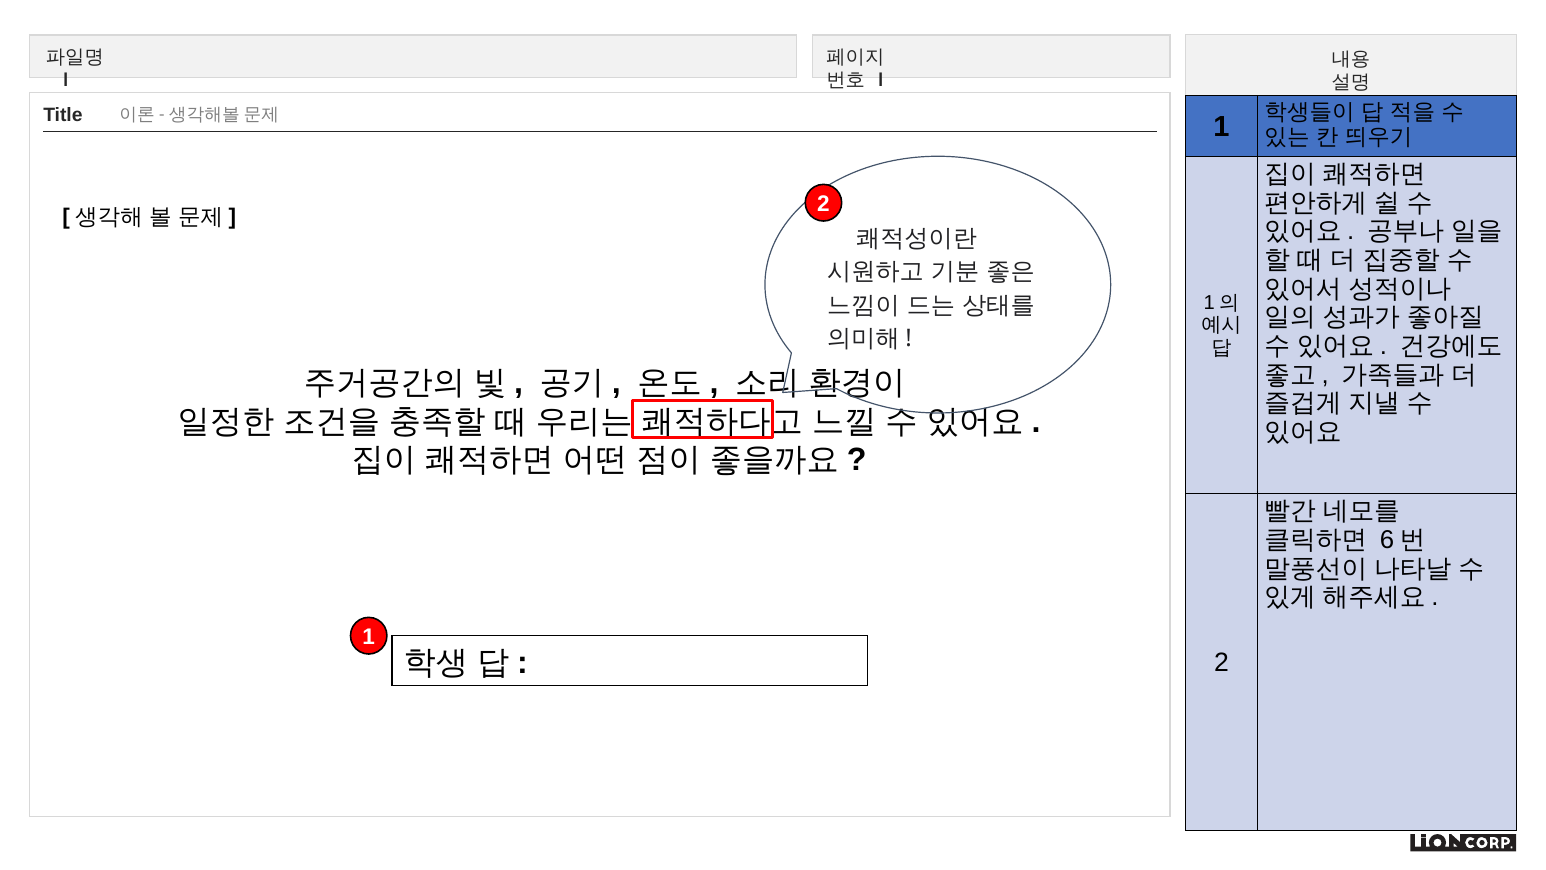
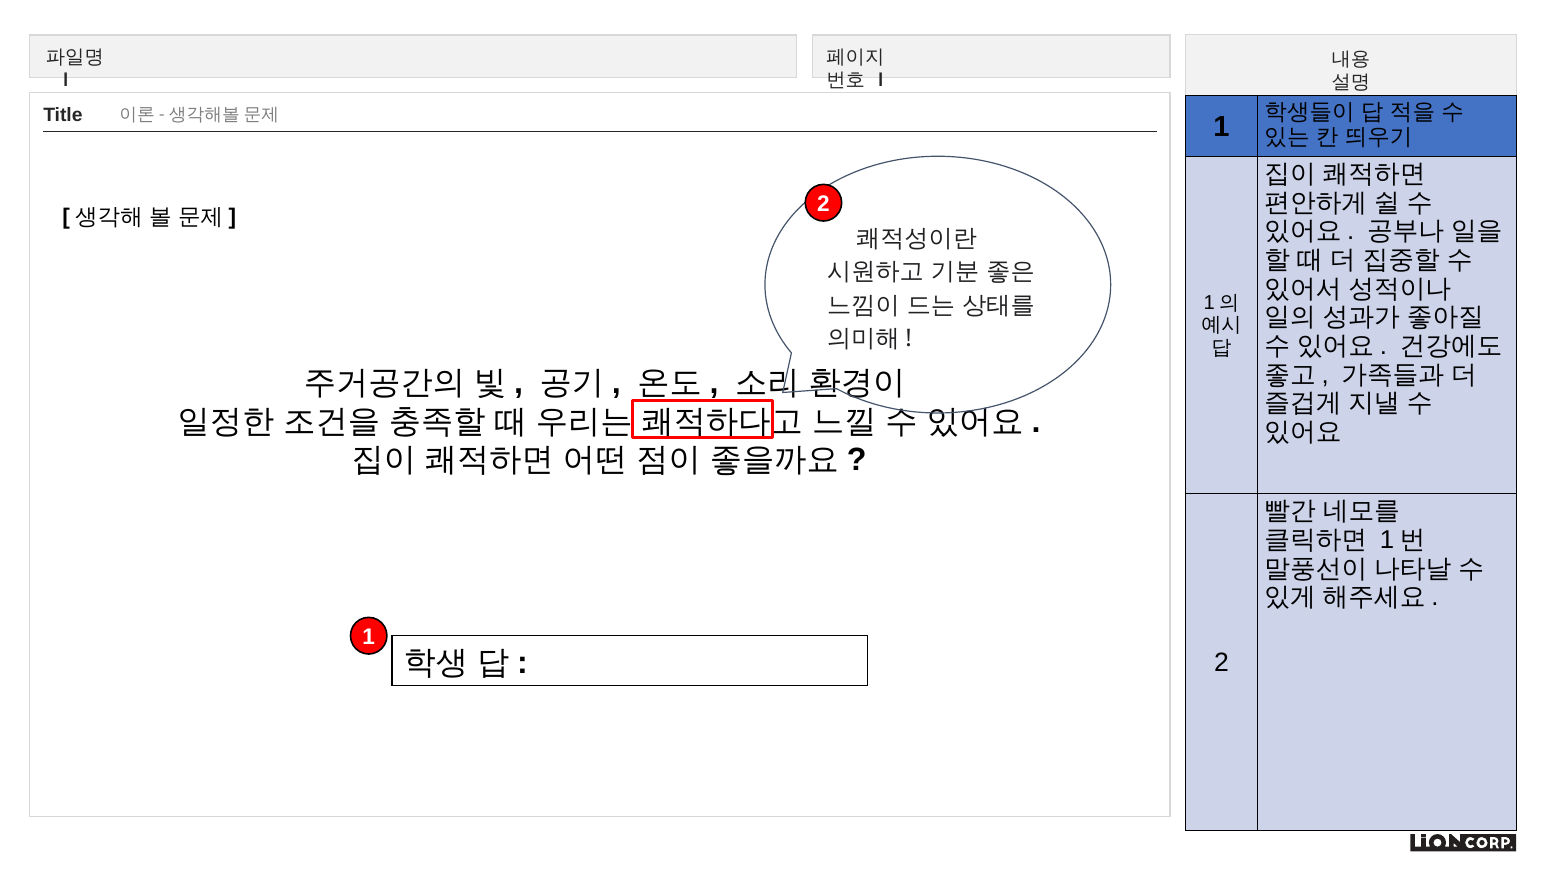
6: 6 -> 1 (1387, 540)
